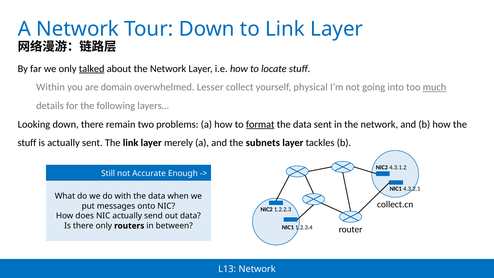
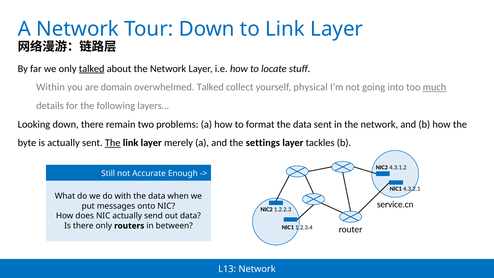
overwhelmed Lesser: Lesser -> Talked (210, 87)
format underline: present -> none (260, 124)
stuff: stuff -> byte (27, 143)
The underline: none -> present (113, 143)
subnets: subnets -> settings (263, 143)
collect.cn: collect.cn -> service.cn (395, 204)
